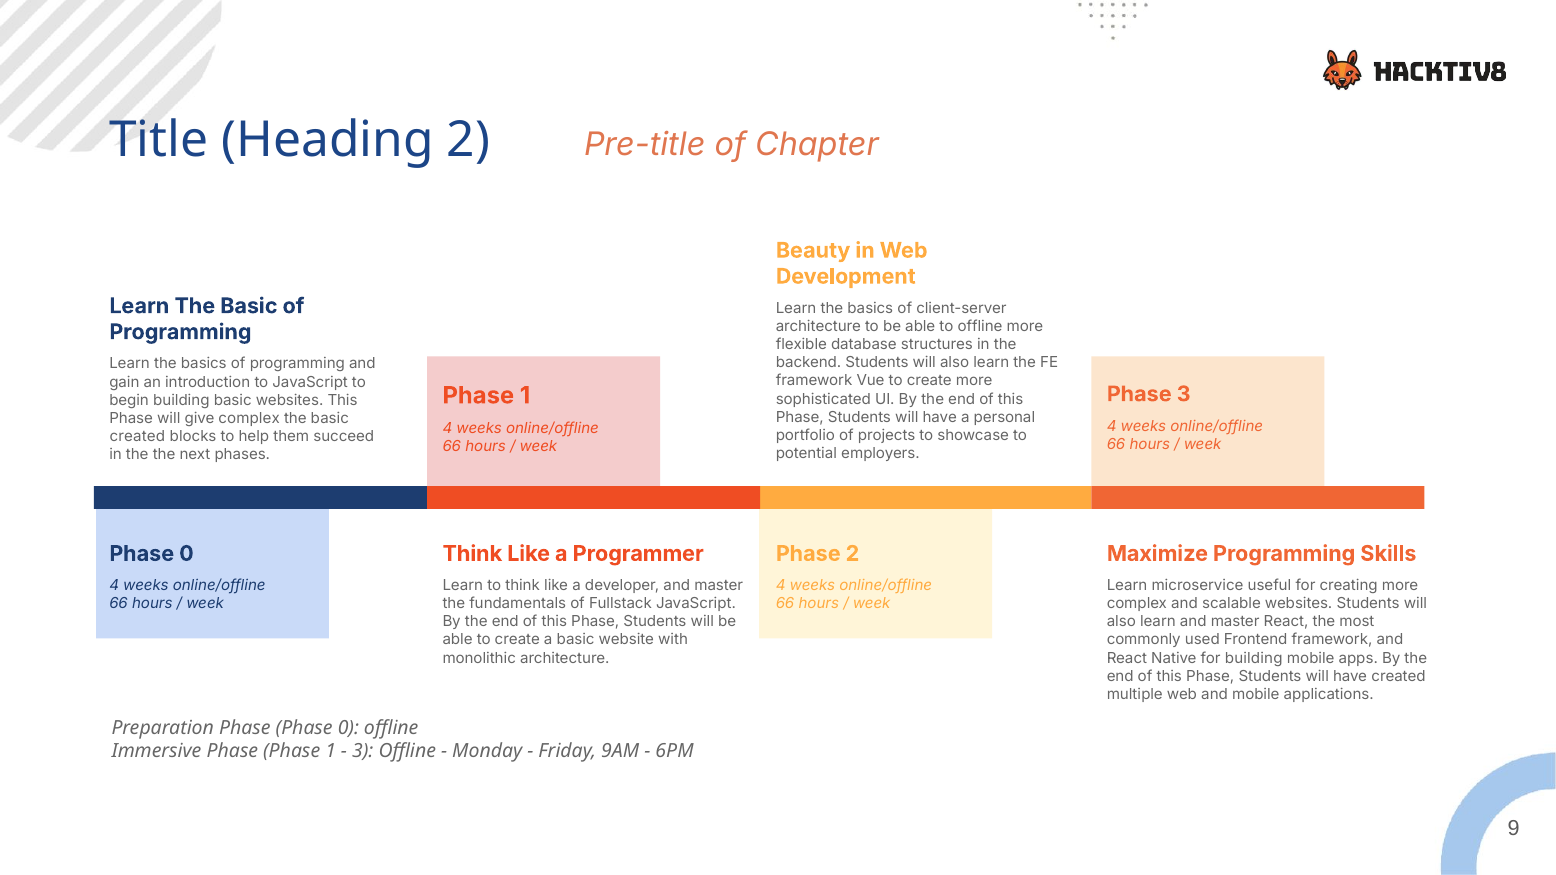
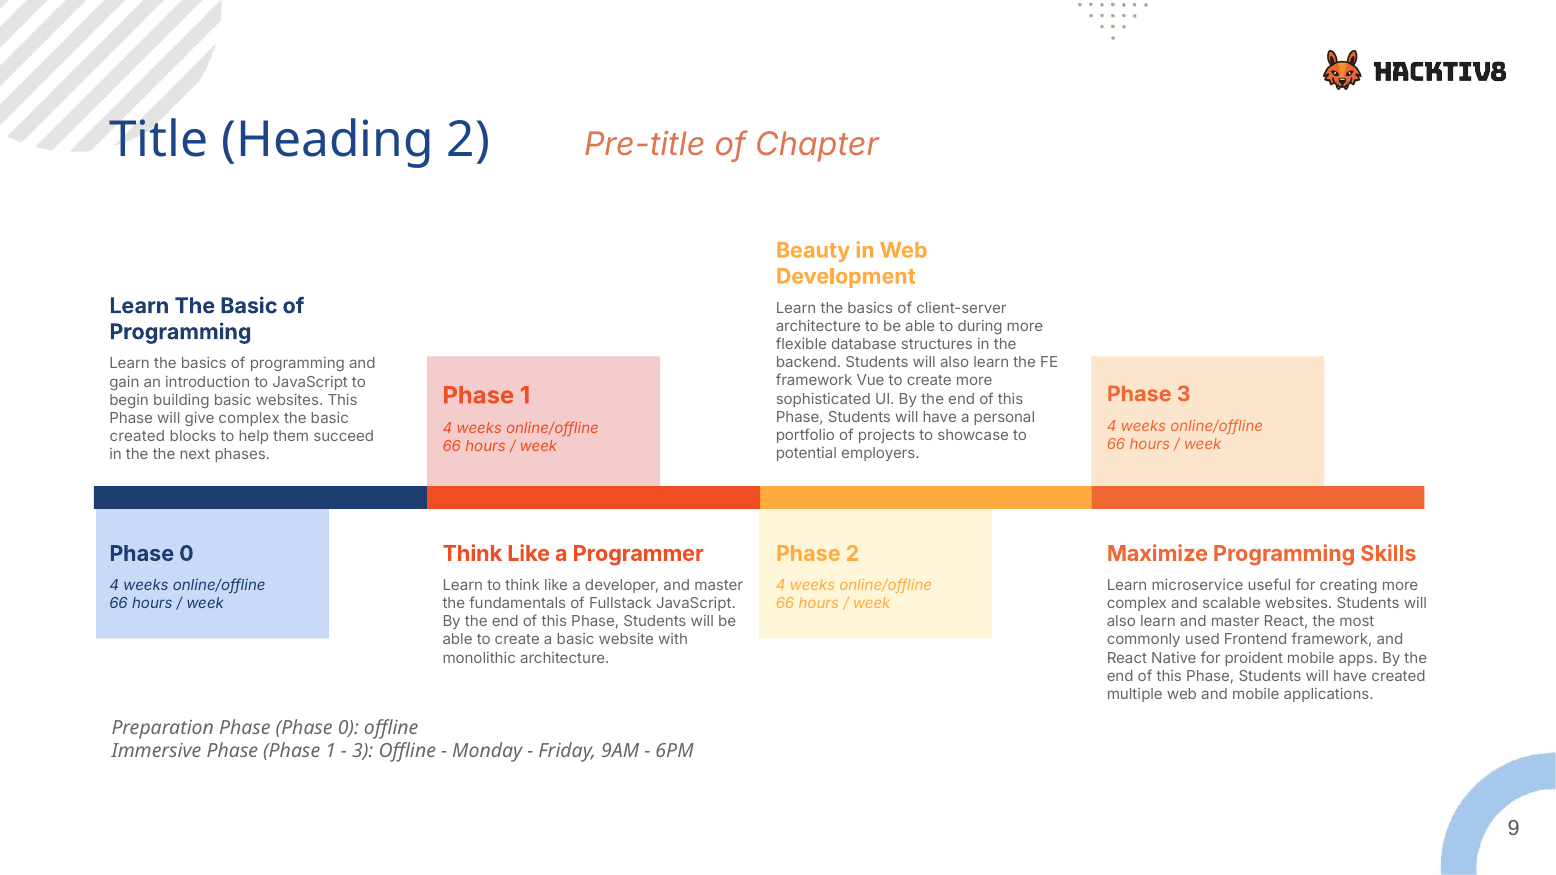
to offline: offline -> during (980, 327)
for building: building -> proident (1254, 658)
